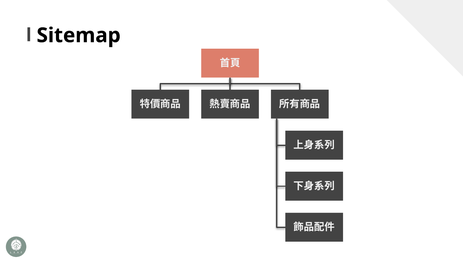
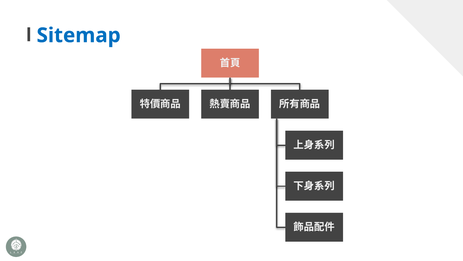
Sitemap colour: black -> blue (79, 35)
